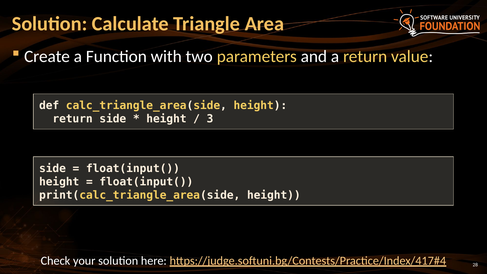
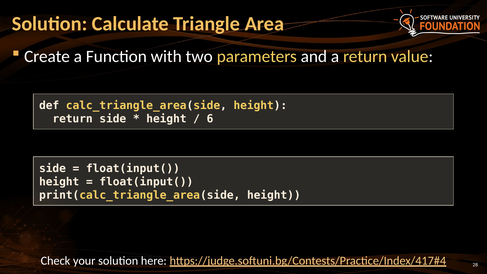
3: 3 -> 6 (210, 119)
